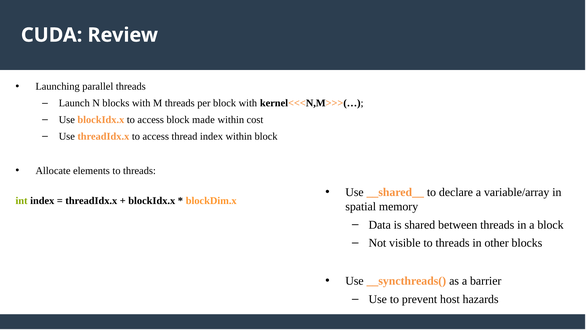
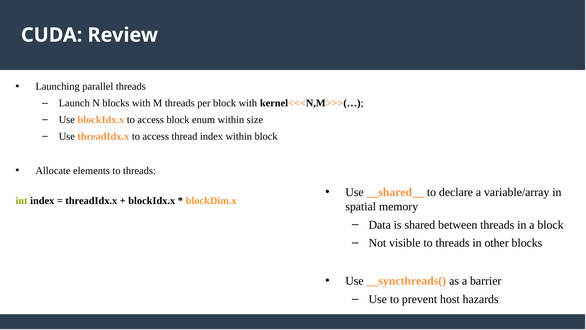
made: made -> enum (204, 120)
cost: cost -> size (255, 120)
